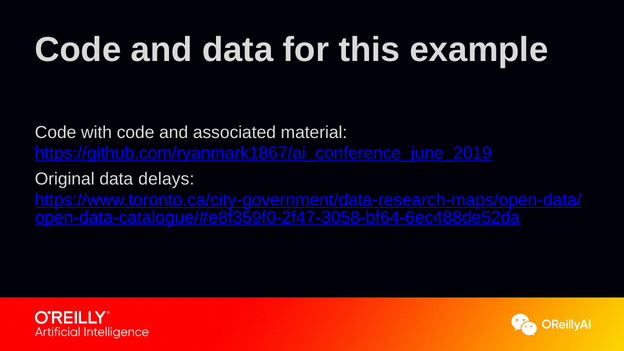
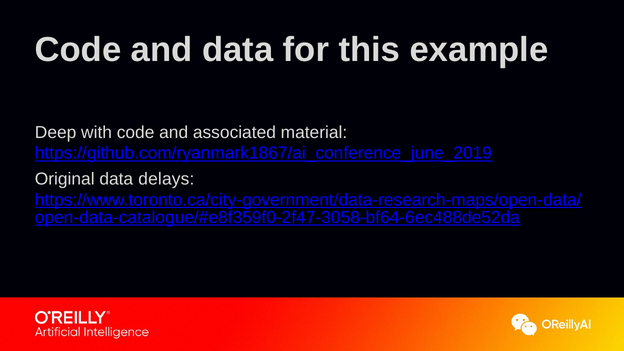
Code: Code -> Deep (56, 132)
